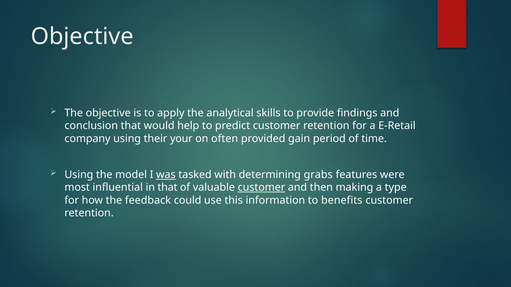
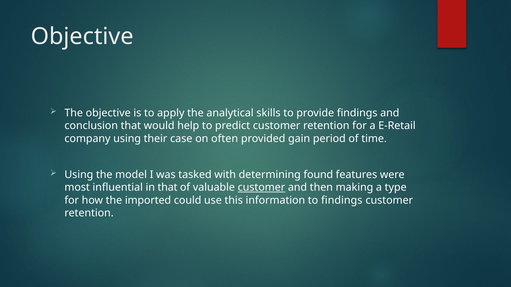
your: your -> case (181, 139)
was underline: present -> none (166, 175)
grabs: grabs -> found (318, 175)
feedback: feedback -> imported (148, 201)
to benefits: benefits -> findings (342, 201)
